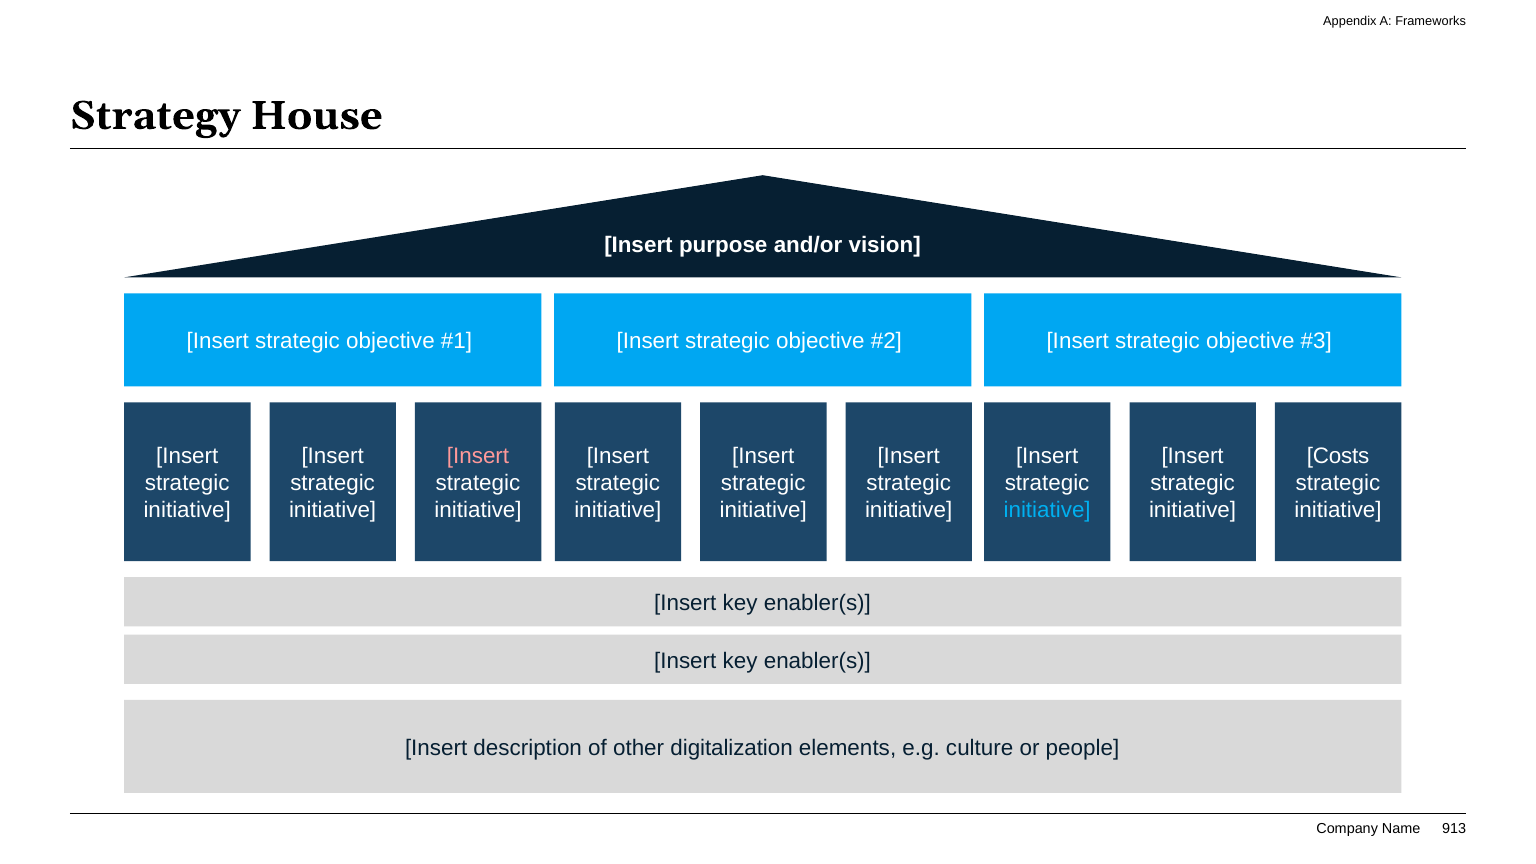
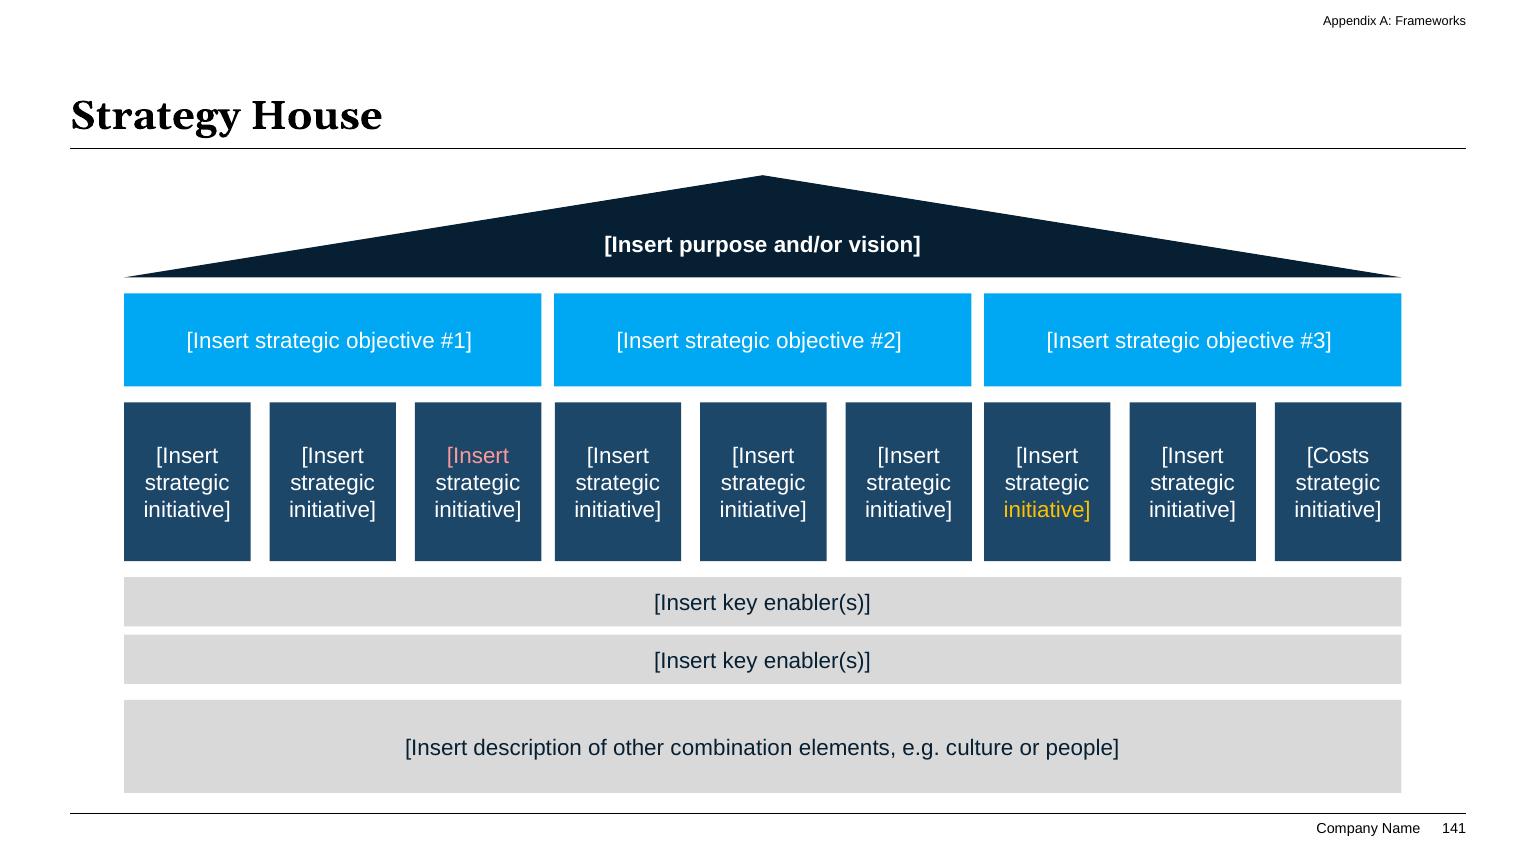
initiative colour: light blue -> yellow (1047, 510)
digitalization: digitalization -> combination (731, 748)
913: 913 -> 141 (1454, 828)
